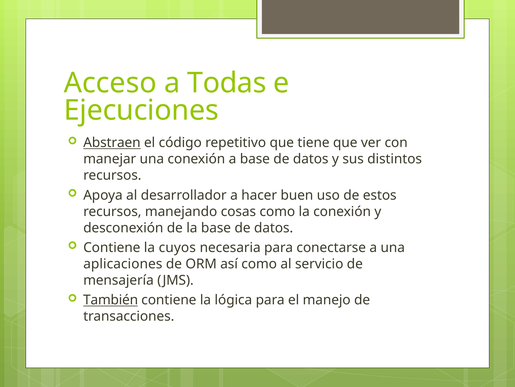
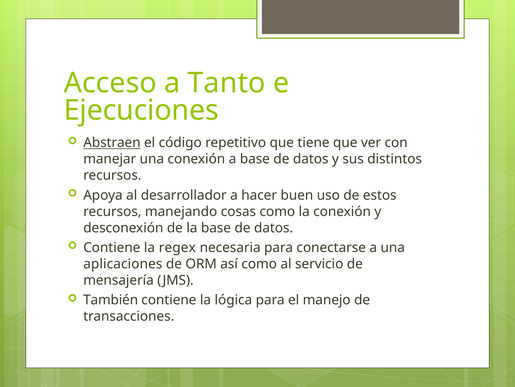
Todas: Todas -> Tanto (227, 83)
cuyos: cuyos -> regex (177, 247)
También underline: present -> none (111, 300)
